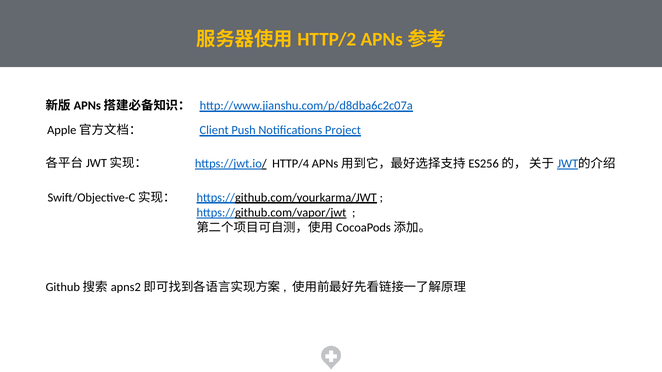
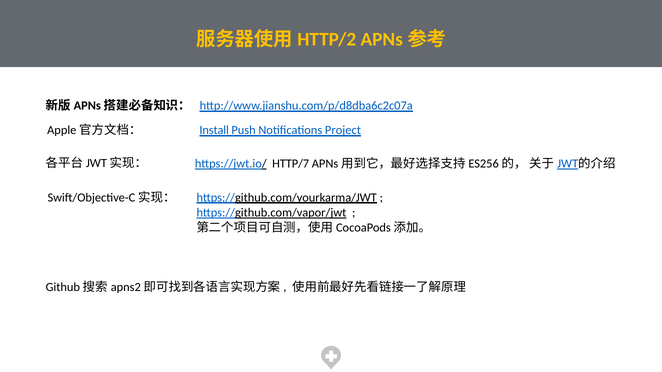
Client: Client -> Install (214, 130)
HTTP/4: HTTP/4 -> HTTP/7 (291, 164)
